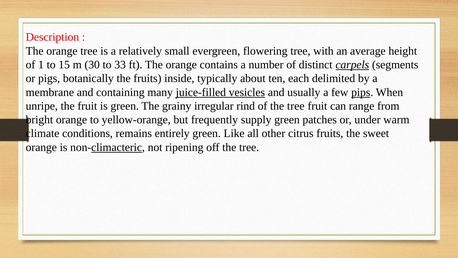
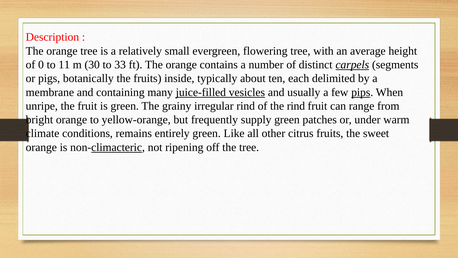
1: 1 -> 0 (41, 65)
15: 15 -> 11 (64, 65)
of the tree: tree -> rind (296, 106)
